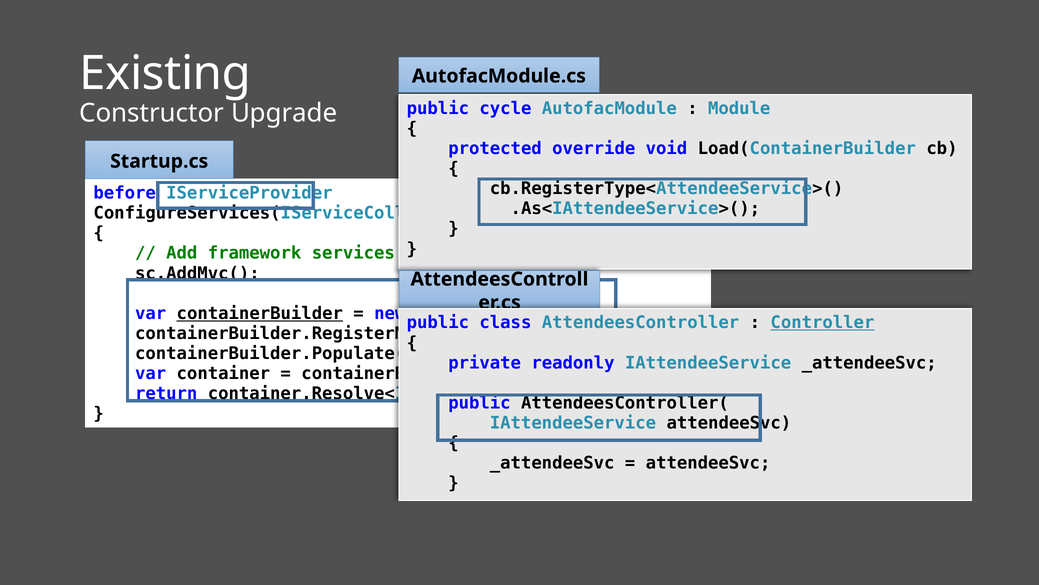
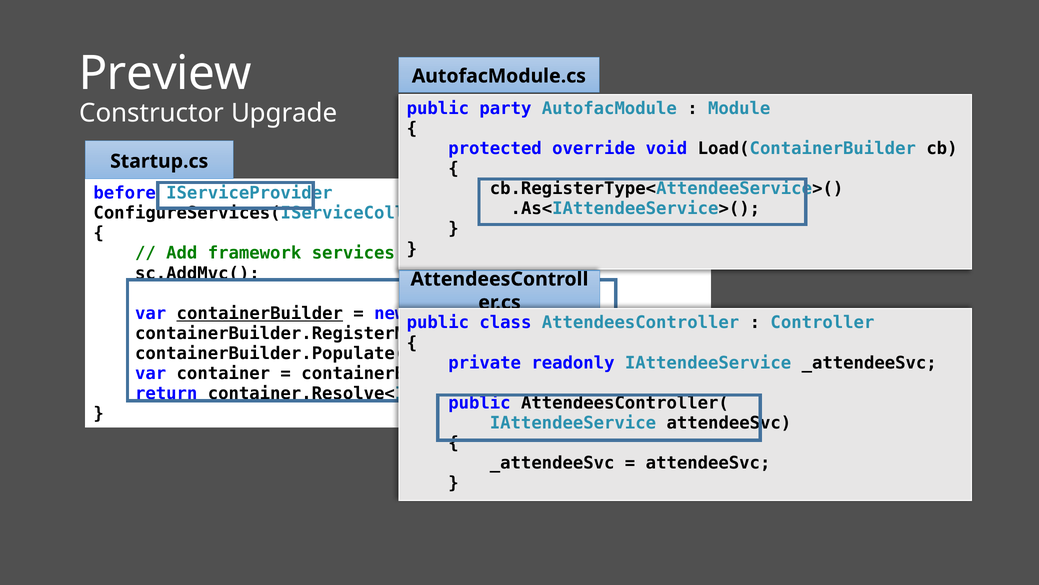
Existing: Existing -> Preview (165, 73)
cycle: cycle -> party (505, 109)
Controller underline: present -> none (822, 322)
